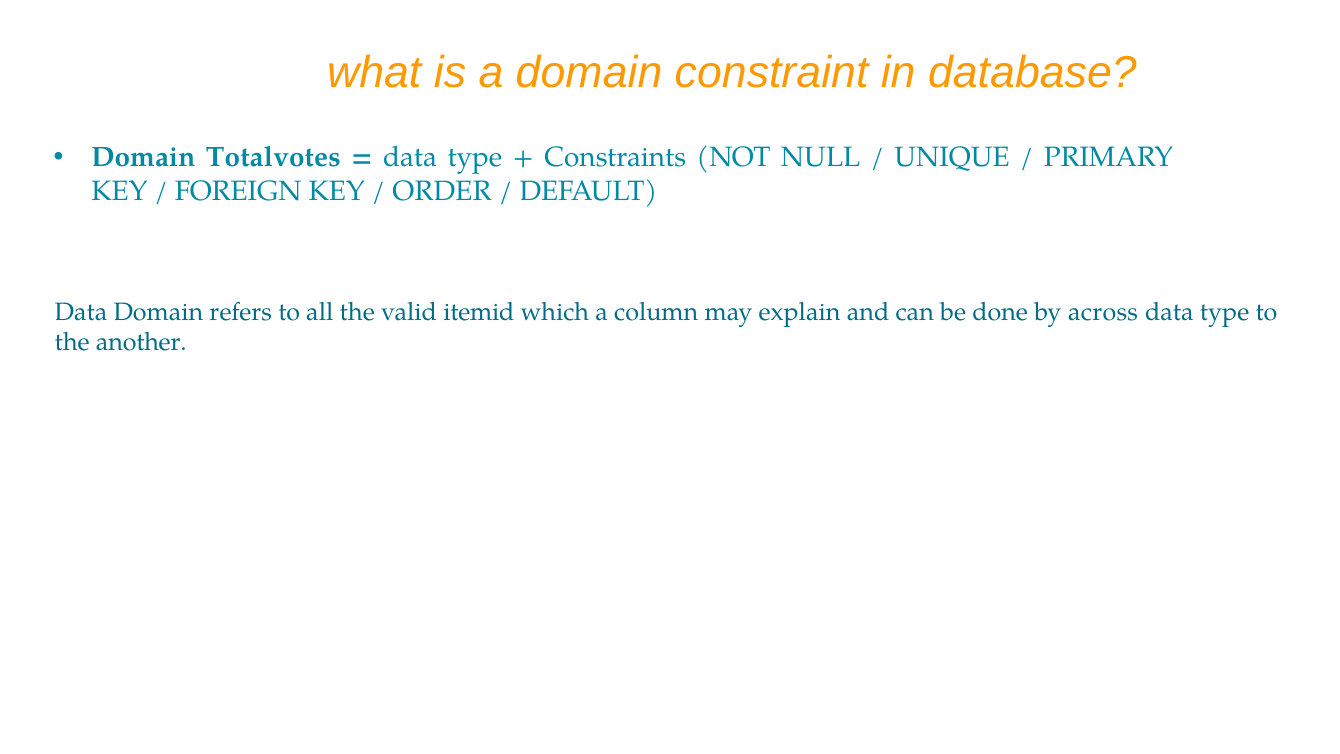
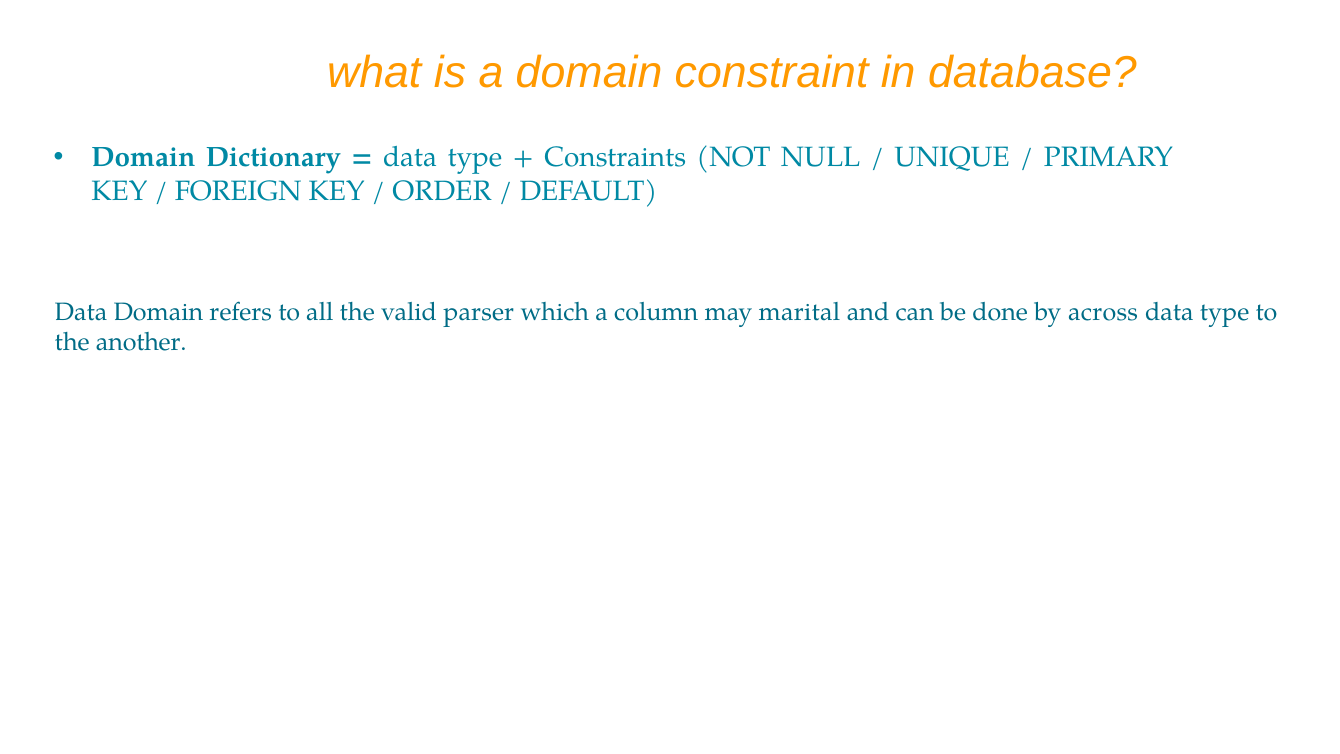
Totalvotes: Totalvotes -> Dictionary (273, 158)
itemid: itemid -> parser (479, 312)
explain: explain -> marital (799, 312)
